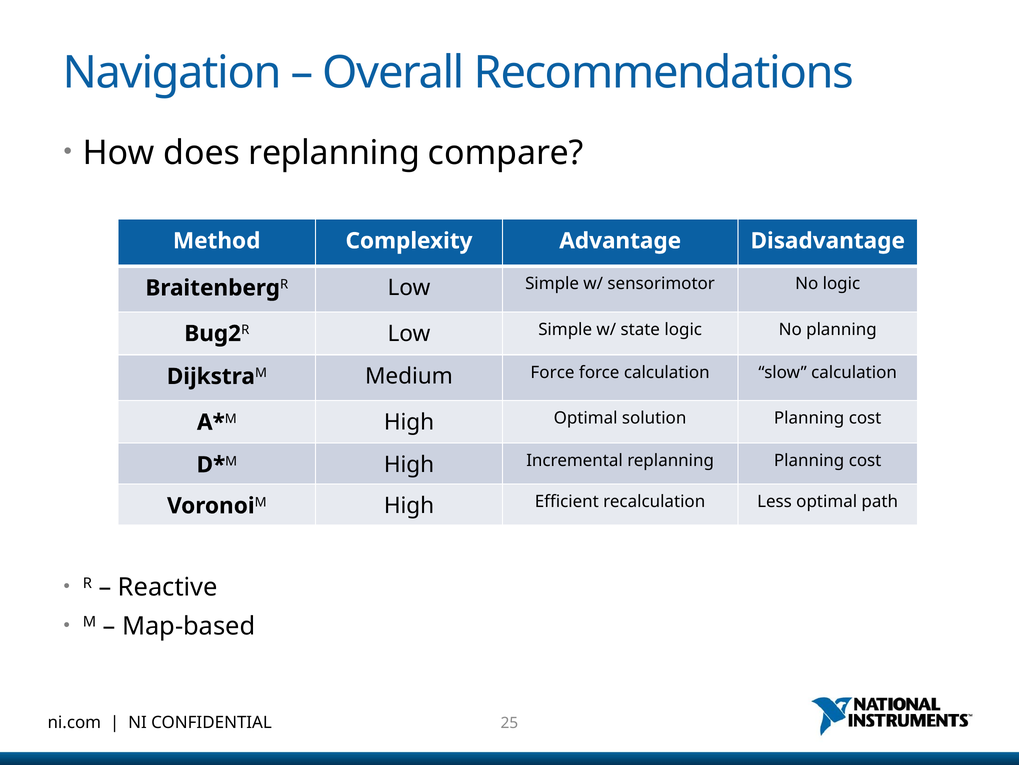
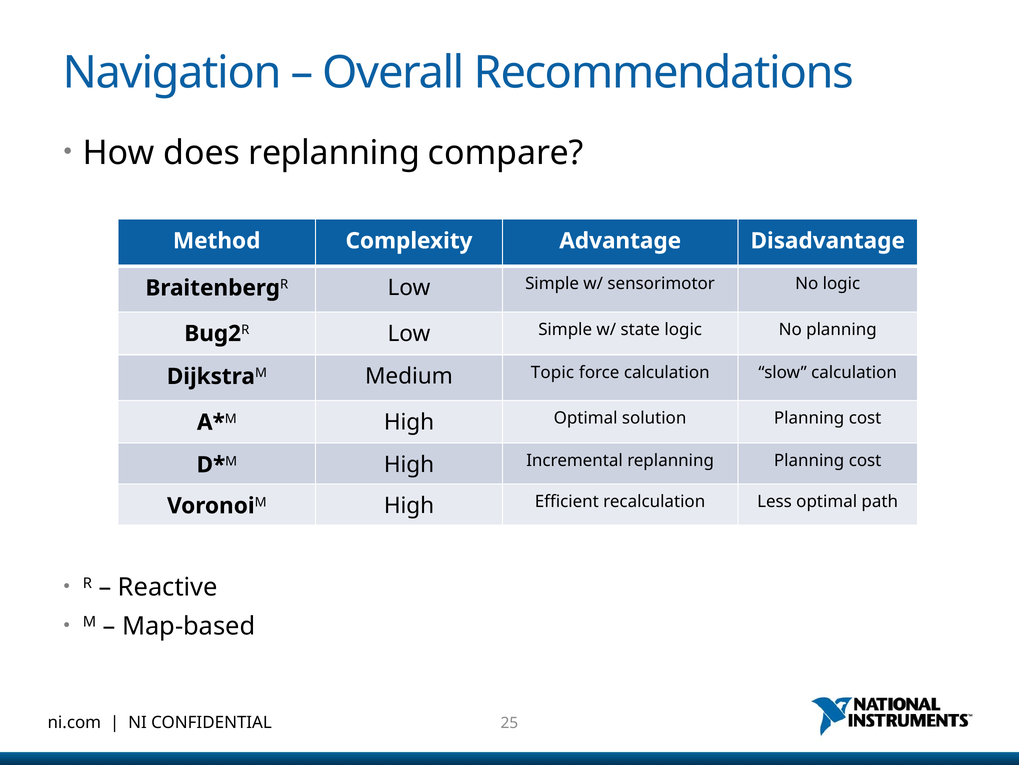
Medium Force: Force -> Topic (552, 372)
